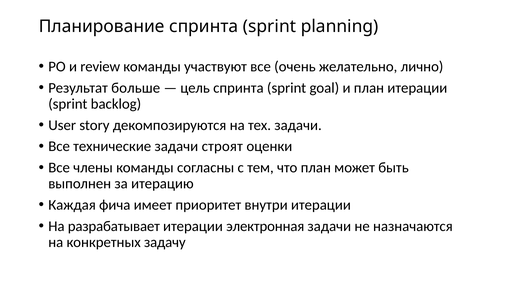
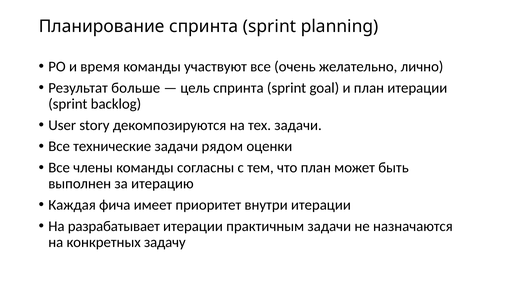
review: review -> время (100, 66)
строят: строят -> рядом (222, 146)
электронная: электронная -> практичным (265, 226)
